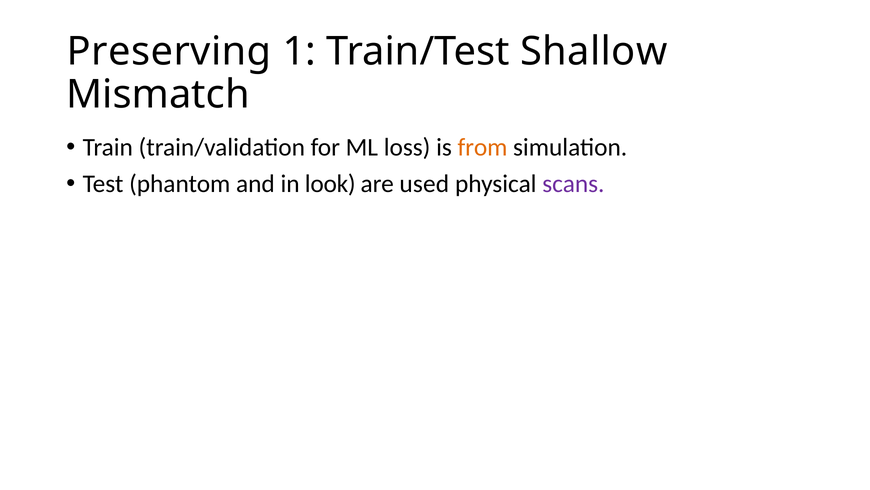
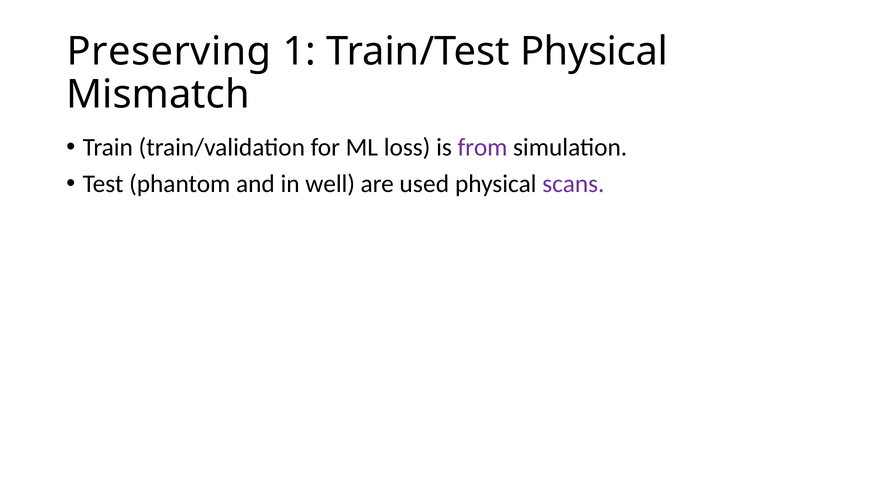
Train/Test Shallow: Shallow -> Physical (594, 52)
from colour: orange -> purple (483, 147)
look: look -> well (330, 184)
